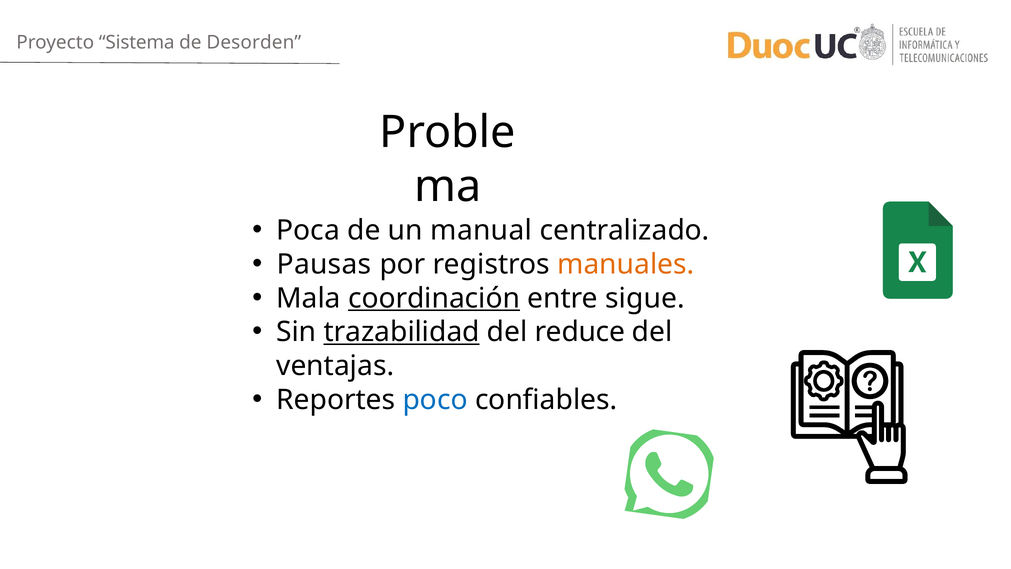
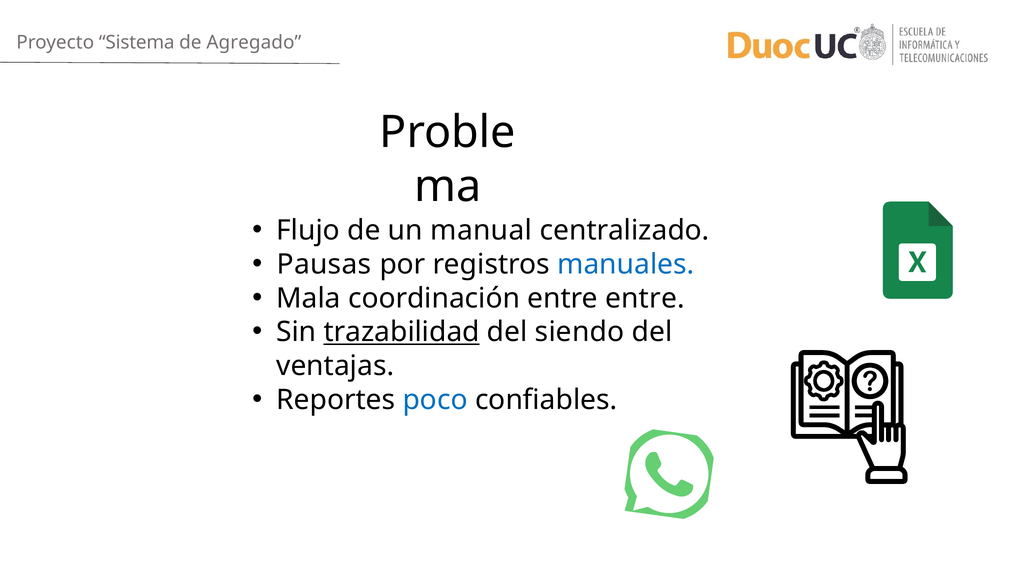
Desorden: Desorden -> Agregado (254, 43)
Poca: Poca -> Flujo (308, 230)
manuales colour: orange -> blue (626, 264)
coordinación underline: present -> none (434, 298)
entre sigue: sigue -> entre (645, 298)
reduce: reduce -> siendo (580, 332)
